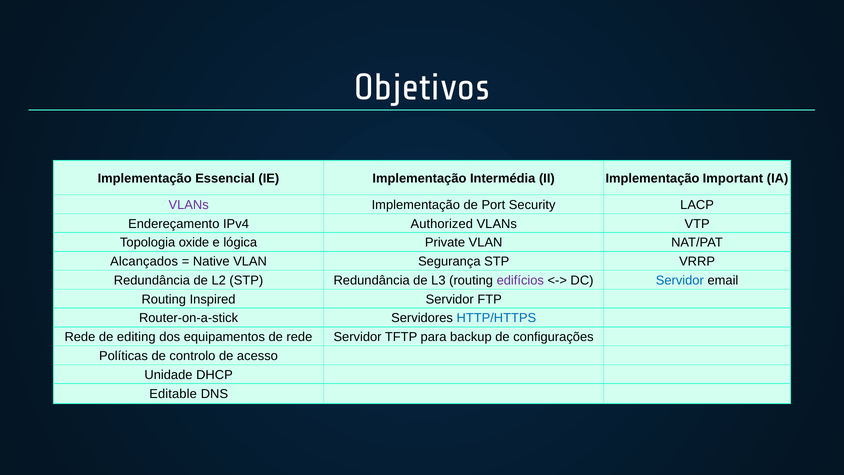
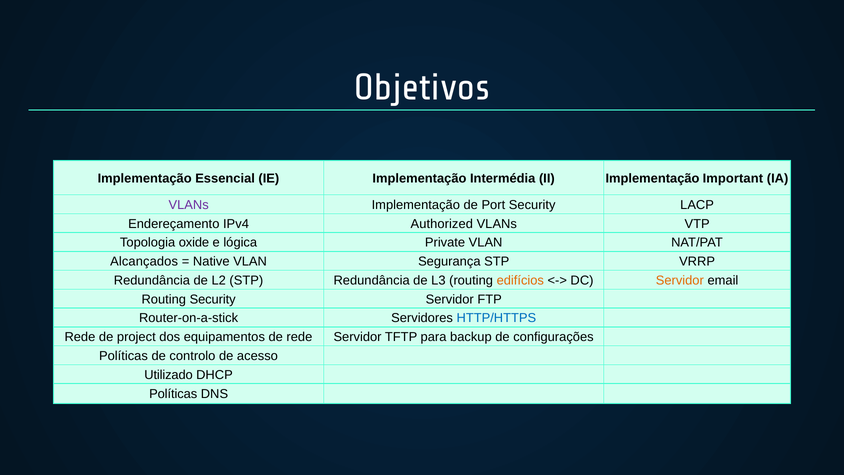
edifícios colour: purple -> orange (520, 280)
Servidor colour: blue -> orange (680, 280)
Routing Inspired: Inspired -> Security (213, 299)
editing: editing -> project (136, 337)
Unidade: Unidade -> Utilizado (169, 375)
Editable: Editable -> Políticas (173, 394)
